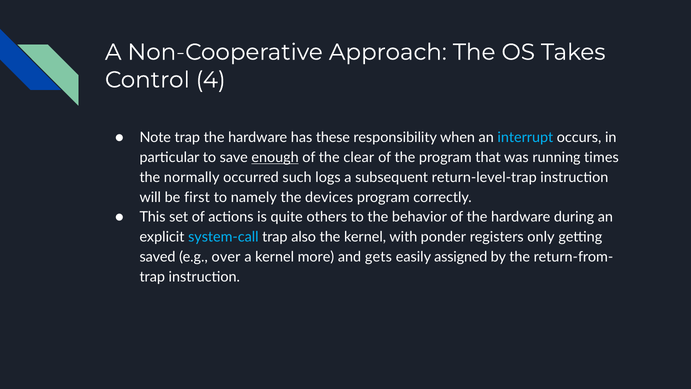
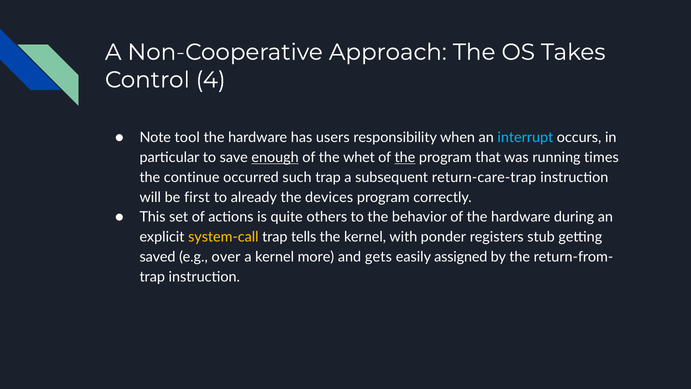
Note trap: trap -> tool (187, 138)
these: these -> users (333, 138)
clear: clear -> whet (359, 157)
the underline: none -> present (405, 157)
normally: normally -> continue (192, 177)
such logs: logs -> trap (328, 177)
return-level-trap: return-level-trap -> return-care-trap (484, 177)
namely: namely -> already (254, 197)
system-call colour: light blue -> yellow (223, 237)
also: also -> tells (304, 237)
only: only -> stub (541, 237)
